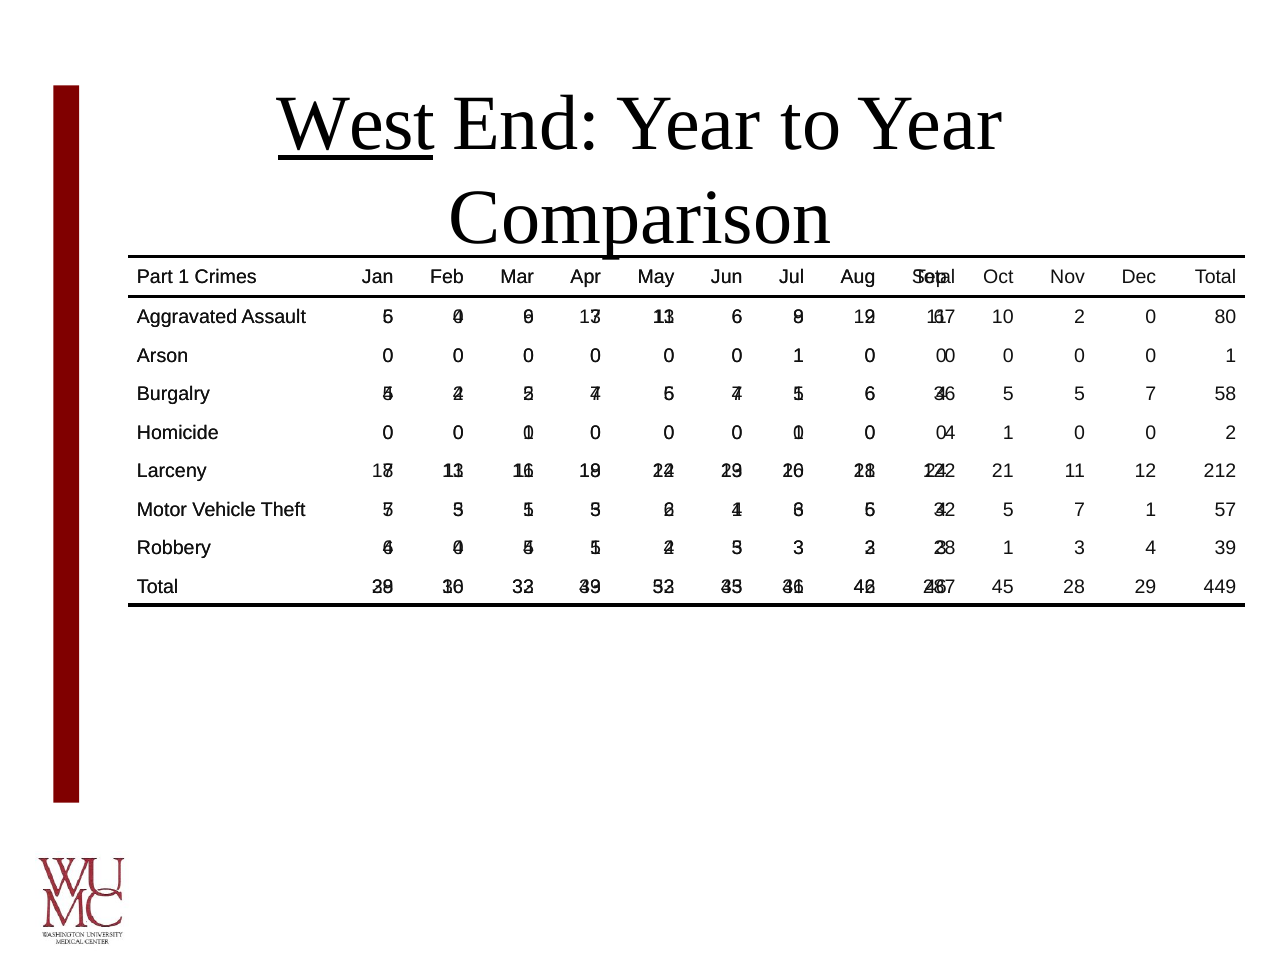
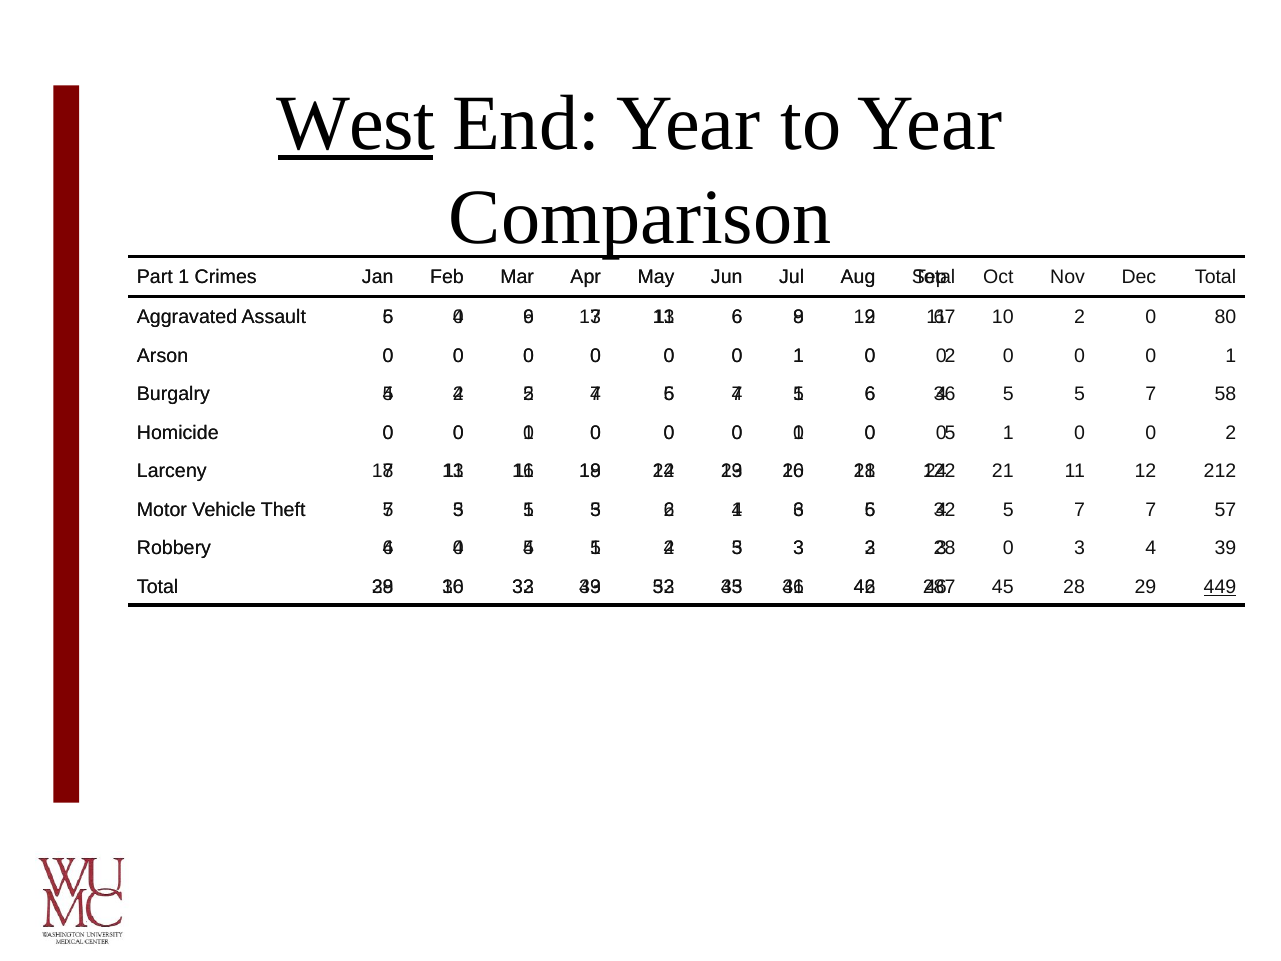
0: 0 -> 2 (950, 356)
4: 4 -> 5 (950, 433)
7 1: 1 -> 7 (1151, 510)
1: 1 -> 0 (1008, 548)
449 underline: none -> present (1220, 587)
